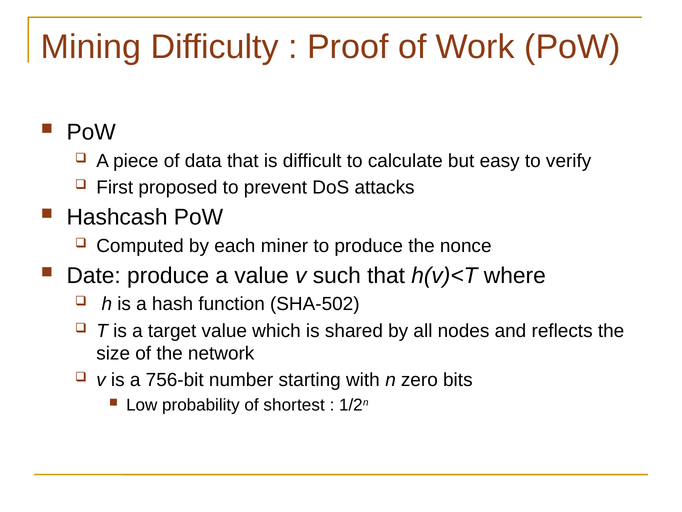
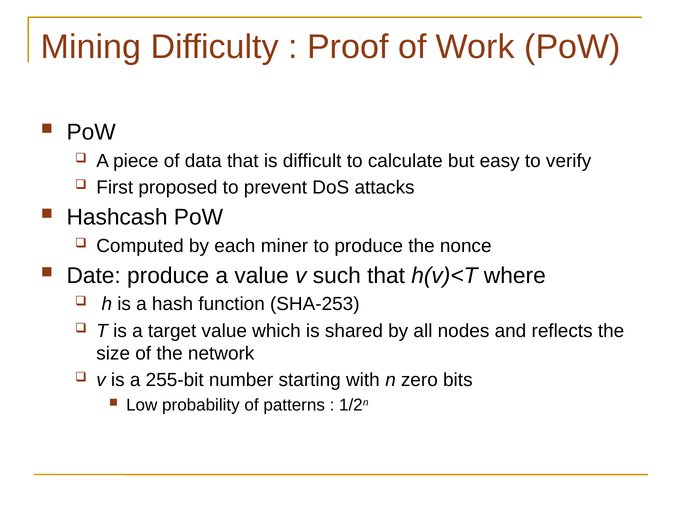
SHA-502: SHA-502 -> SHA-253 (315, 304)
756-bit: 756-bit -> 255-bit (175, 380)
shortest: shortest -> patterns (294, 405)
